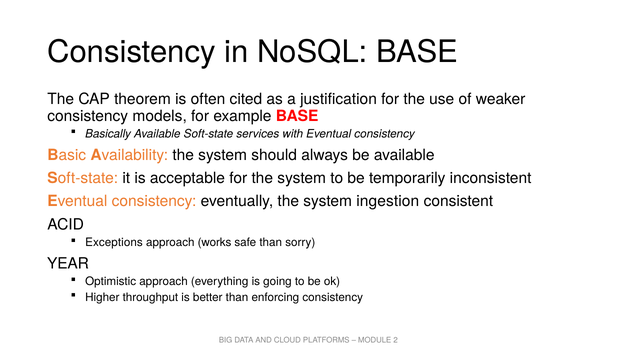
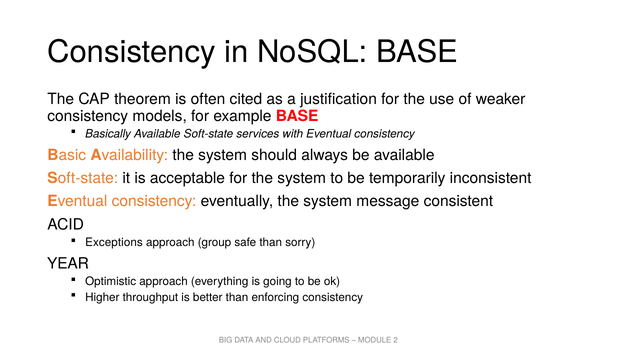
ingestion: ingestion -> message (388, 202)
works: works -> group (214, 243)
